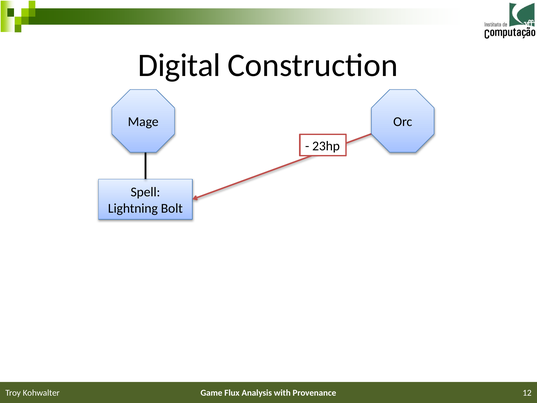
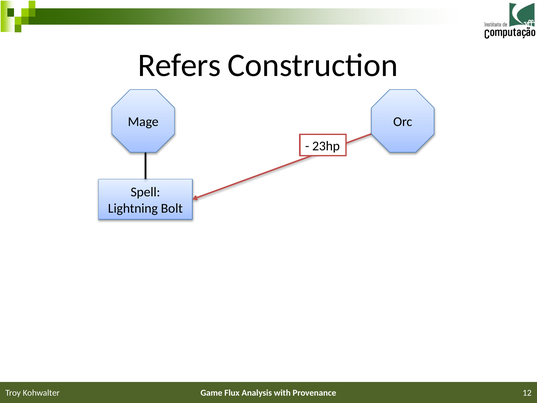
Digital: Digital -> Refers (179, 65)
